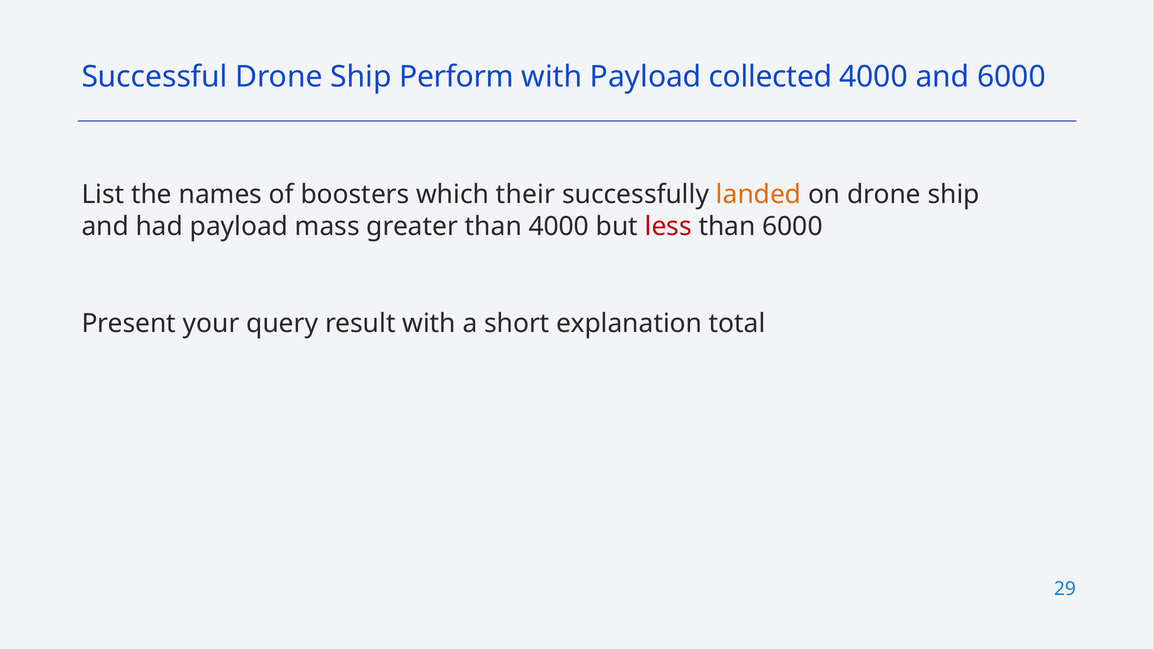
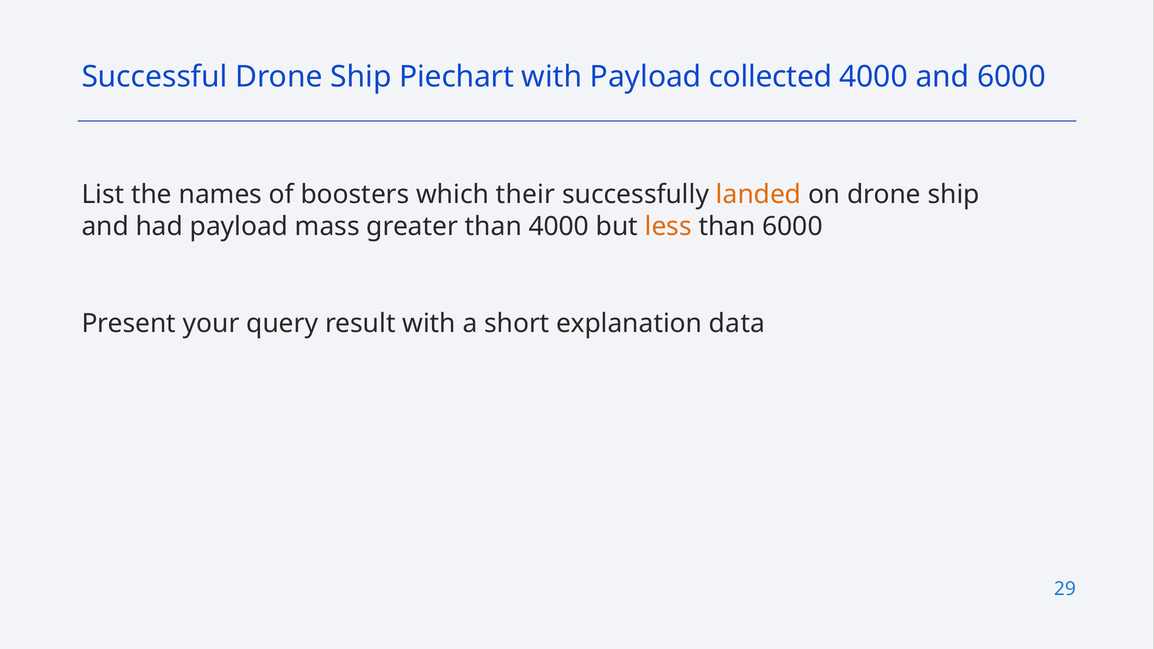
Perform: Perform -> Piechart (457, 77)
less colour: red -> orange (668, 226)
total: total -> data (737, 324)
